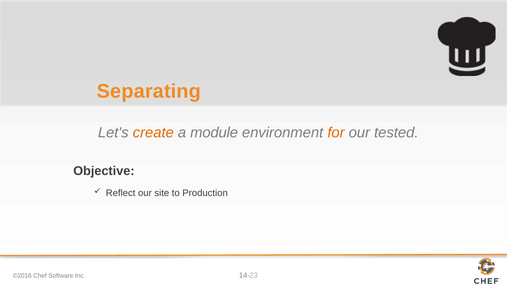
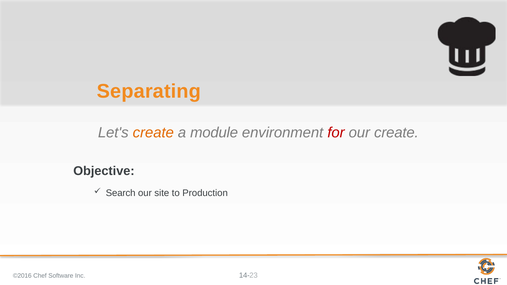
for colour: orange -> red (336, 133)
our tested: tested -> create (396, 133)
Reflect: Reflect -> Search (121, 193)
